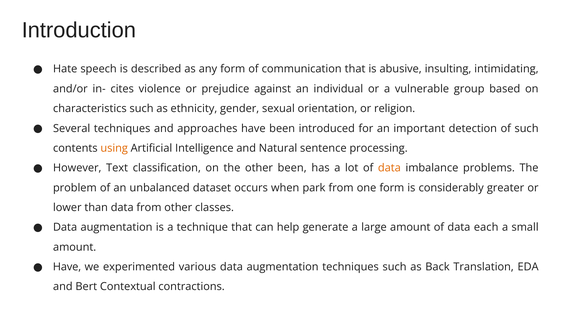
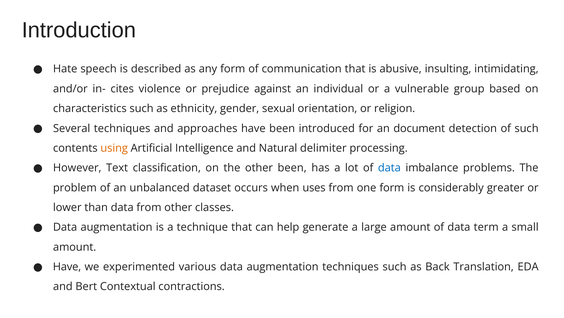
important: important -> document (419, 128)
sentence: sentence -> delimiter (323, 148)
data colour: orange -> blue (389, 168)
park: park -> uses (314, 187)
each: each -> term (486, 227)
